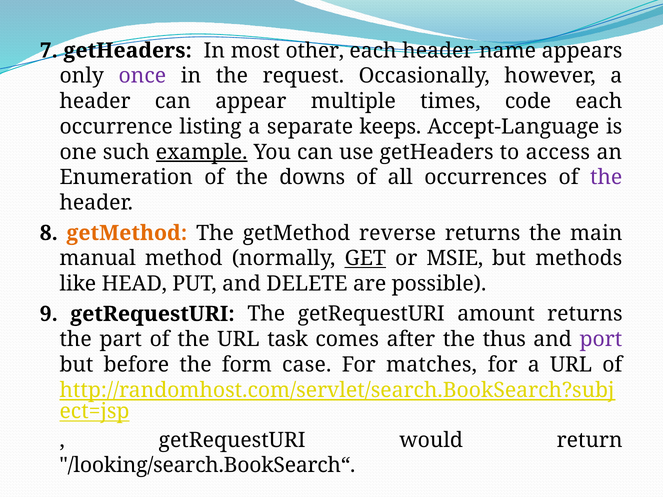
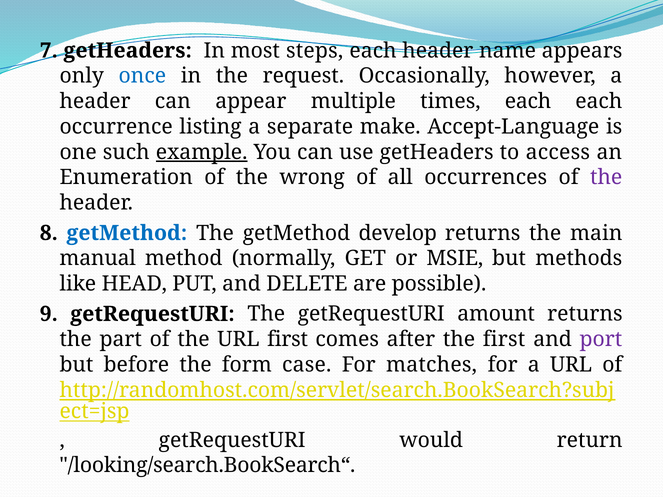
other: other -> steps (315, 51)
once colour: purple -> blue (142, 76)
times code: code -> each (528, 101)
keeps: keeps -> make (390, 127)
downs: downs -> wrong (312, 178)
getMethod colour: orange -> blue (127, 233)
reverse: reverse -> develop (398, 233)
GET underline: present -> none (365, 259)
URL task: task -> first (288, 340)
the thus: thus -> first (504, 340)
